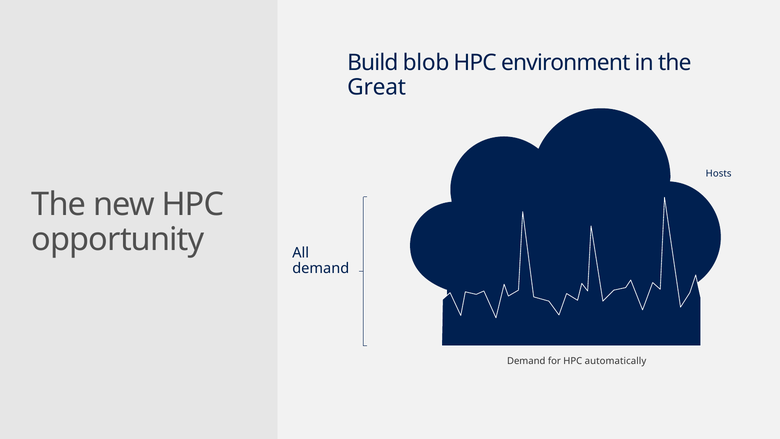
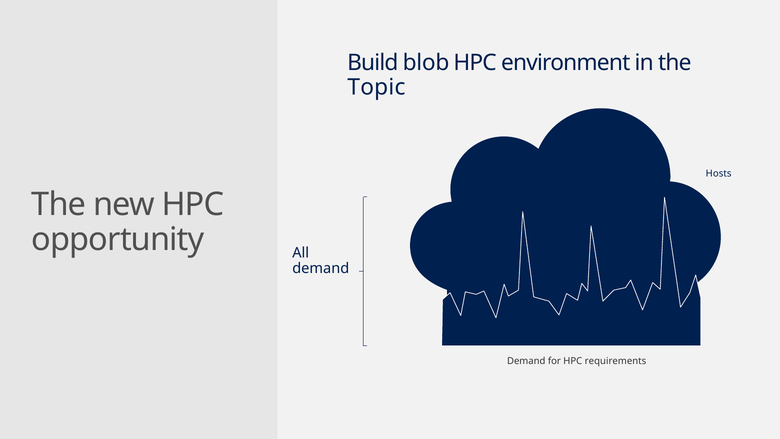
Great: Great -> Topic (376, 87)
automatically: automatically -> requirements (616, 361)
